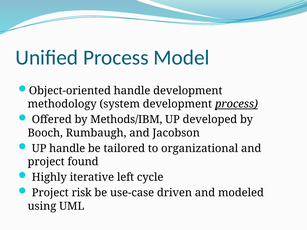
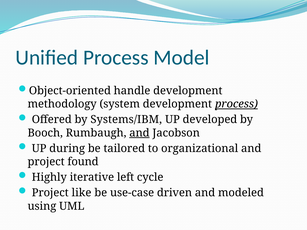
Methods/IBM: Methods/IBM -> Systems/IBM (126, 120)
and underline: none -> present (139, 133)
UP handle: handle -> during (67, 149)
risk: risk -> like (82, 193)
